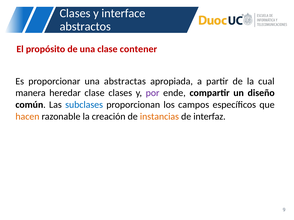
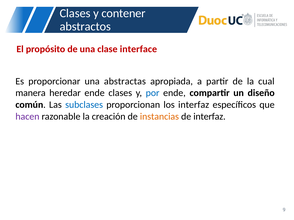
interface: interface -> contener (124, 13)
contener: contener -> interface (138, 49)
heredar clase: clase -> ende (95, 93)
por colour: purple -> blue (153, 93)
los campos: campos -> interfaz (194, 105)
hacen colour: orange -> purple (27, 117)
